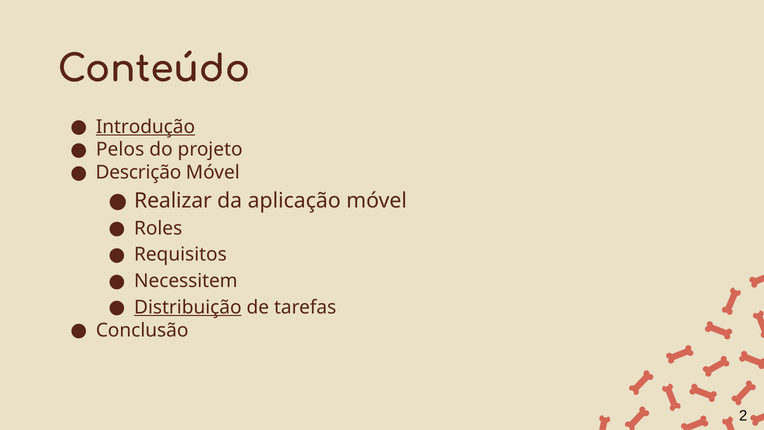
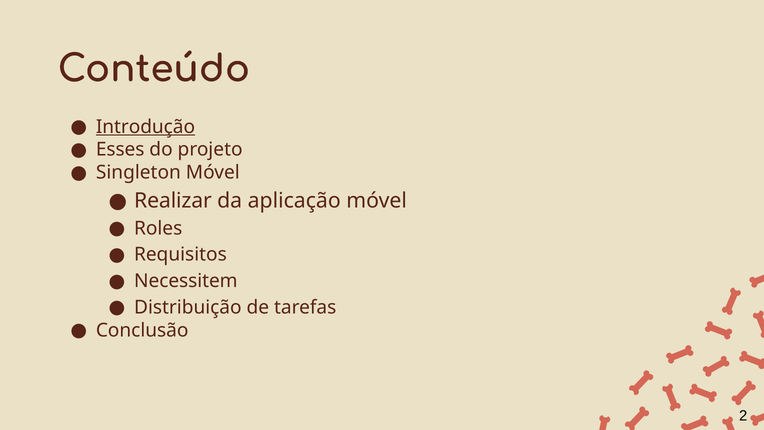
Pelos: Pelos -> Esses (120, 150)
Descrição: Descrição -> Singleton (138, 172)
Distribuição underline: present -> none (188, 307)
